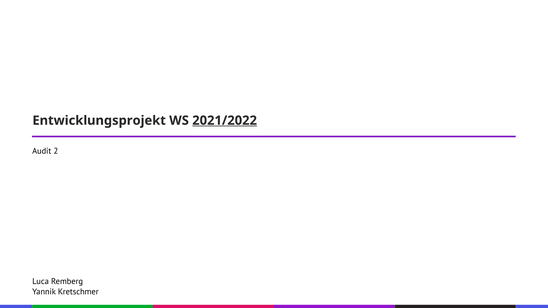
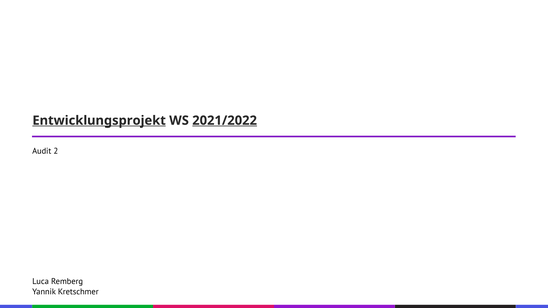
Entwicklungsprojekt underline: none -> present (99, 121)
